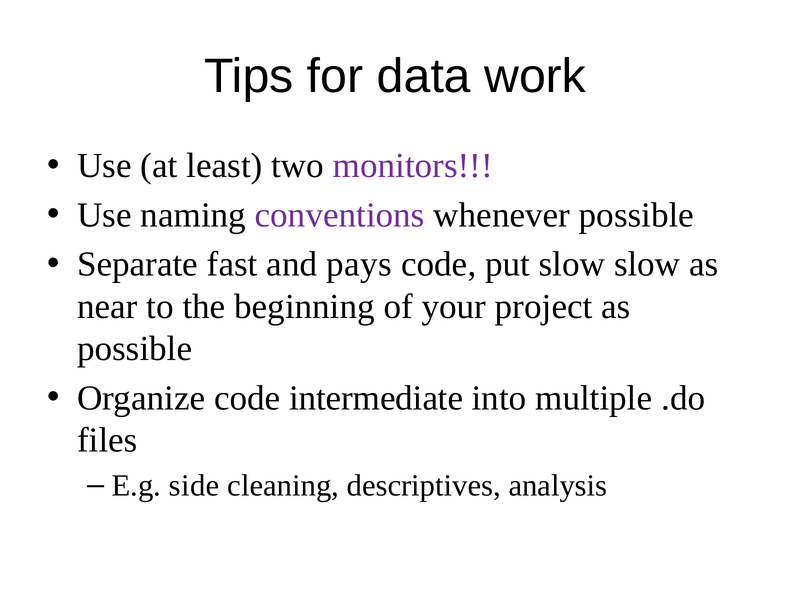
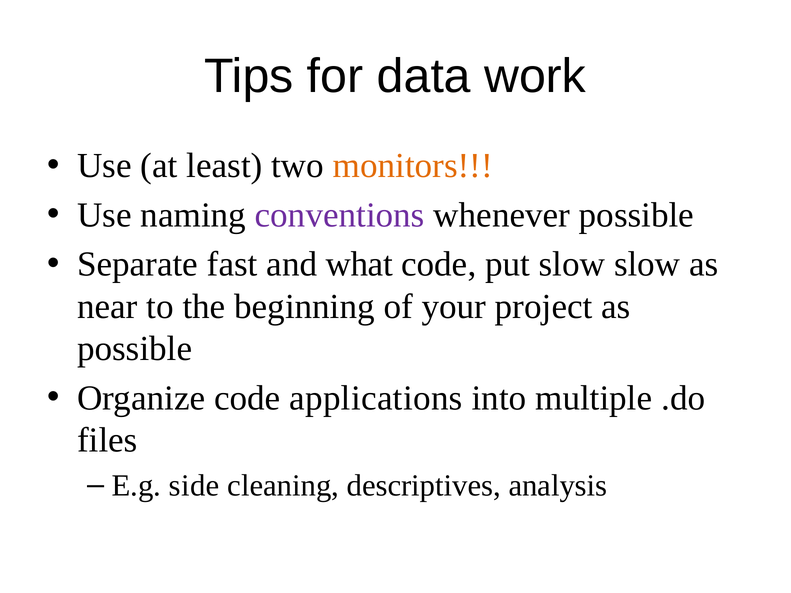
monitors colour: purple -> orange (413, 166)
pays: pays -> what (359, 265)
intermediate: intermediate -> applications (376, 398)
